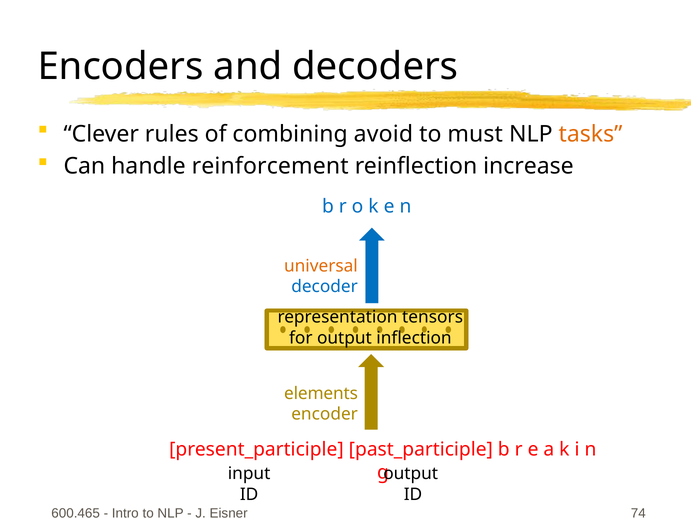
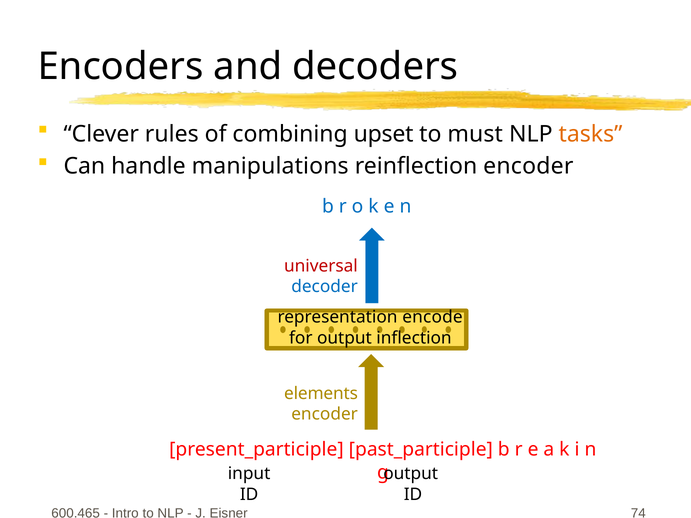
avoid: avoid -> upset (384, 134)
reinforcement: reinforcement -> manipulations (270, 166)
reinflection increase: increase -> encoder (528, 166)
universal colour: orange -> red (321, 266)
tensors: tensors -> encode (432, 317)
